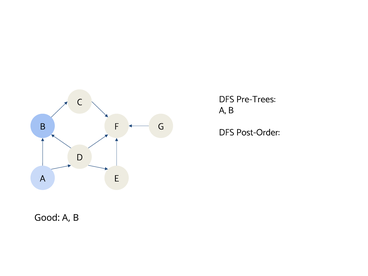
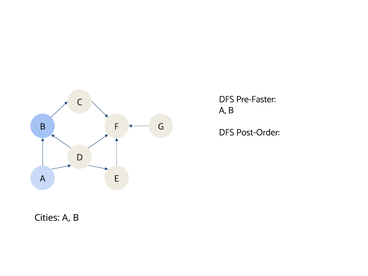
Pre-Trees: Pre-Trees -> Pre-Faster (256, 99)
Good: Good -> Cities (47, 218)
